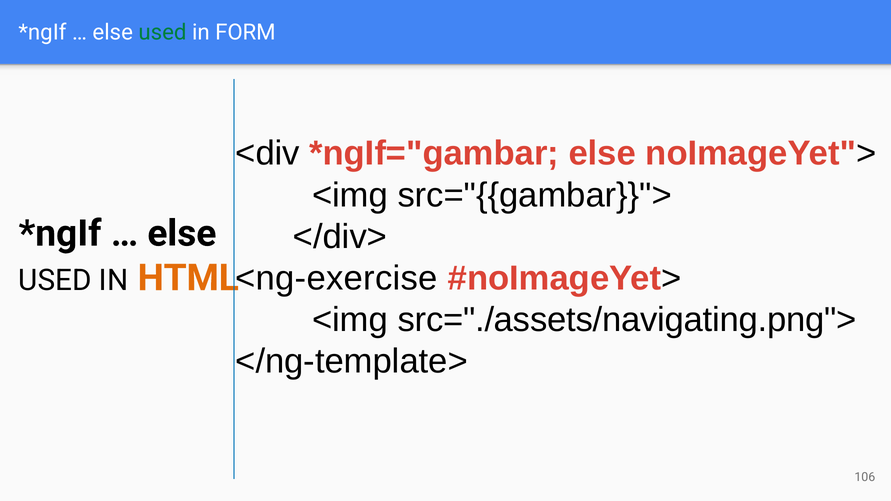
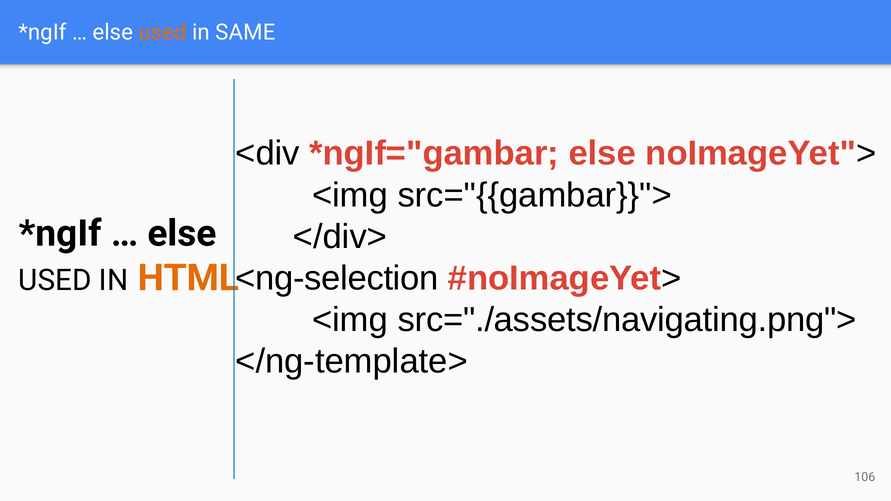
used colour: green -> orange (162, 32)
FORM: FORM -> SAME (245, 32)
<ng-exercise: <ng-exercise -> <ng-selection (337, 278)
